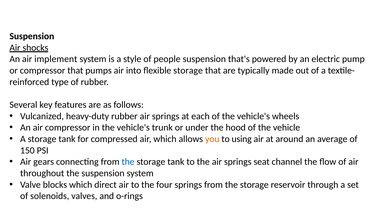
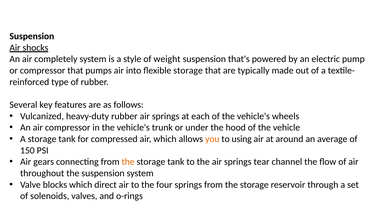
implement: implement -> completely (56, 59)
people: people -> weight (167, 59)
the colour: blue -> orange (128, 162)
seat: seat -> tear (262, 162)
